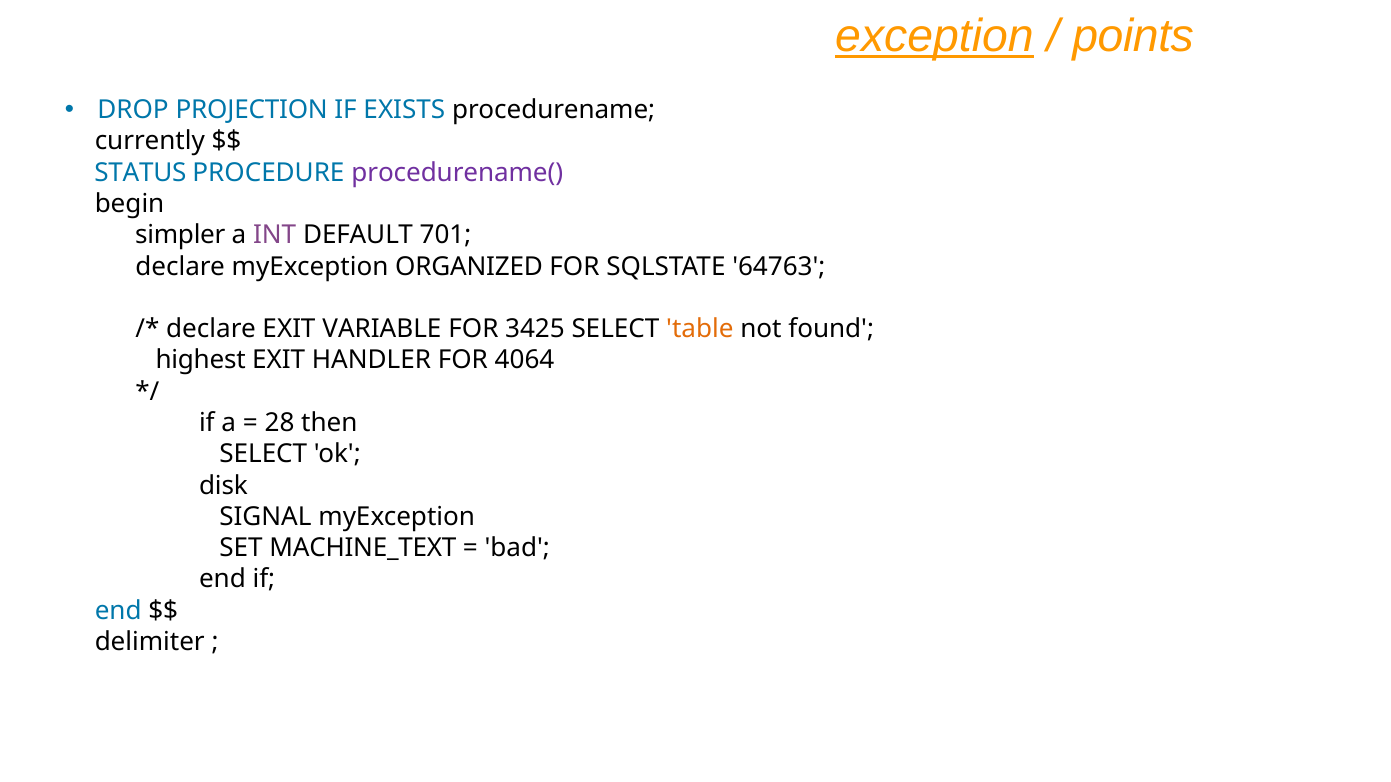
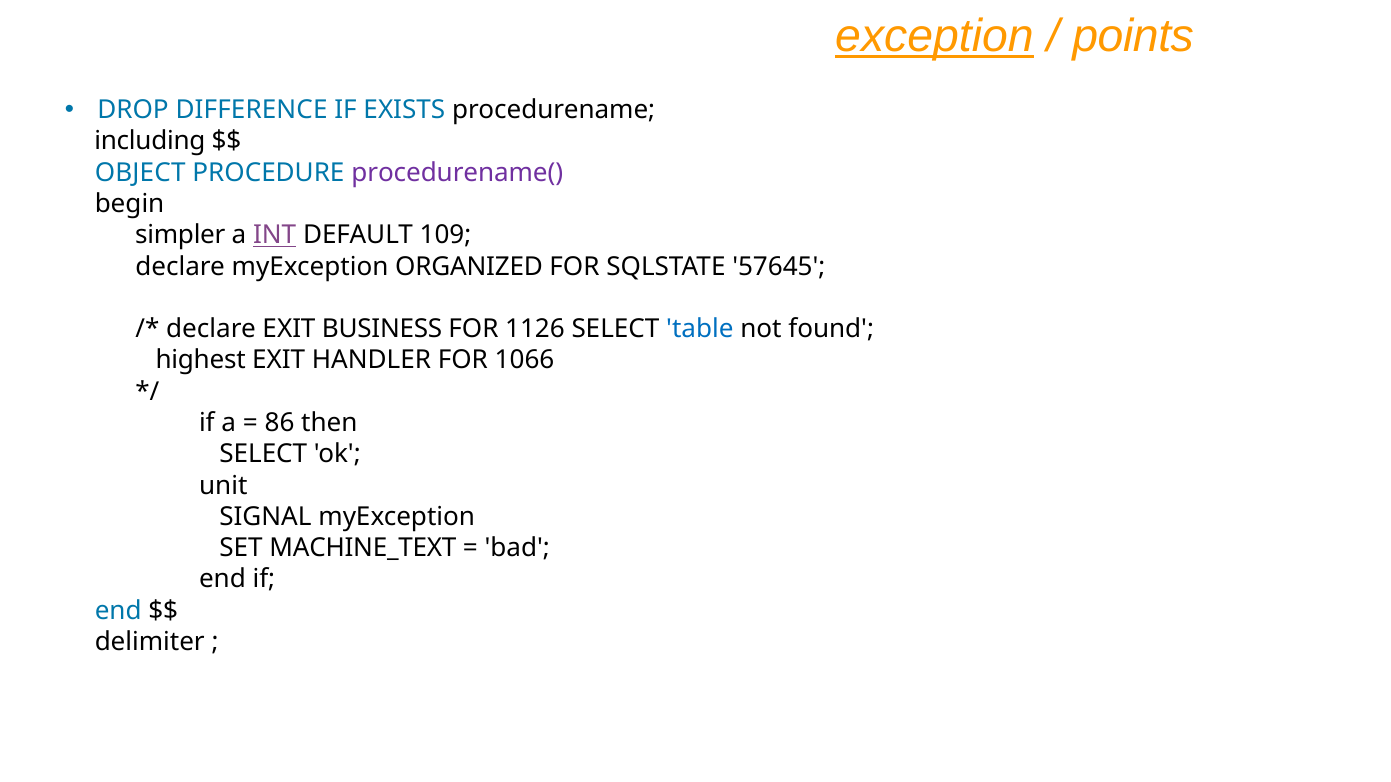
PROJECTION: PROJECTION -> DIFFERENCE (252, 110)
currently: currently -> including (150, 141)
STATUS: STATUS -> OBJECT (140, 173)
INT underline: none -> present (275, 235)
701: 701 -> 109 (446, 235)
64763: 64763 -> 57645 (779, 267)
VARIABLE: VARIABLE -> BUSINESS (382, 329)
3425: 3425 -> 1126 (535, 329)
table colour: orange -> blue (700, 329)
4064: 4064 -> 1066 (525, 361)
28: 28 -> 86 (280, 423)
disk: disk -> unit (223, 486)
